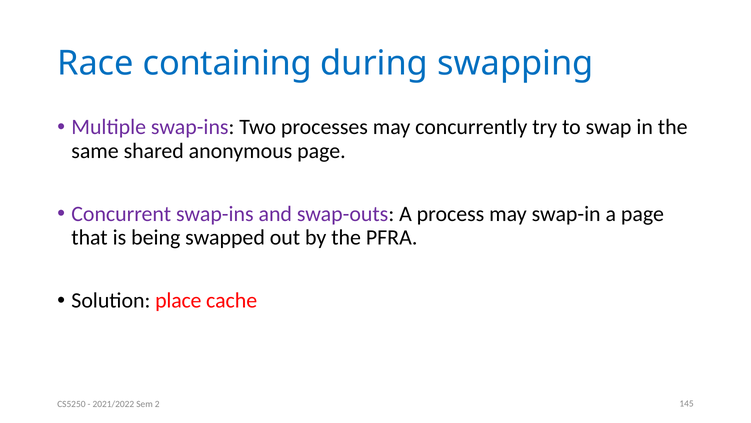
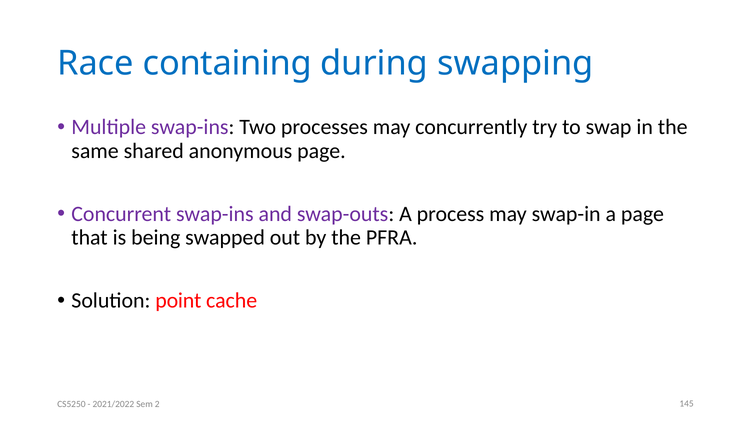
place: place -> point (178, 300)
